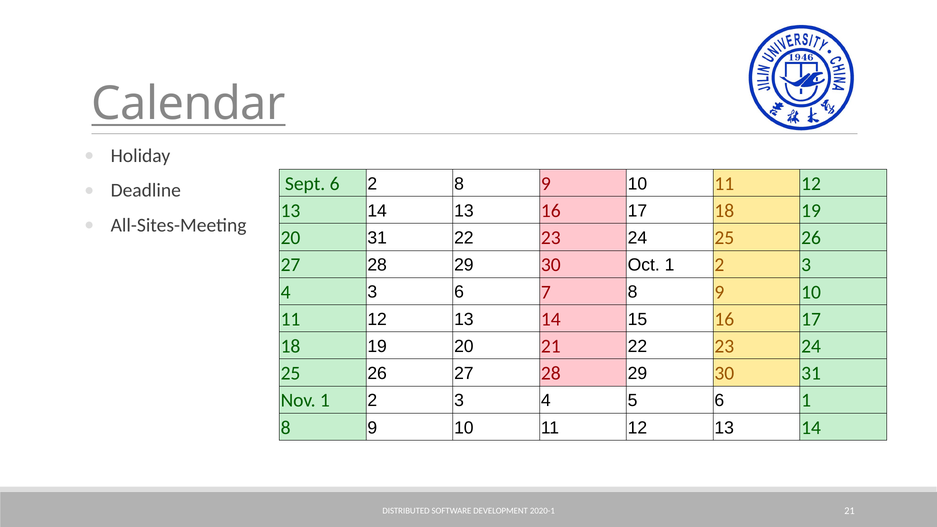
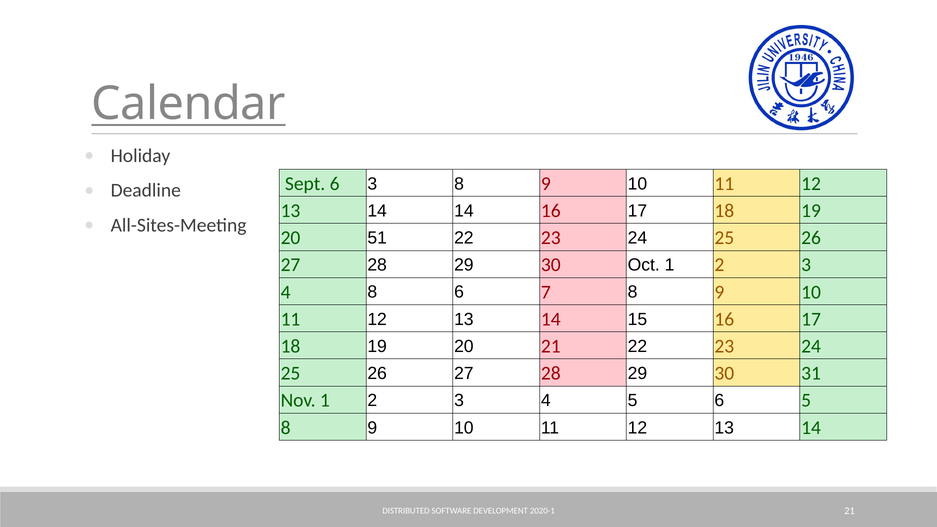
6 2: 2 -> 3 (372, 184)
14 13: 13 -> 14 (464, 211)
20 31: 31 -> 51 (377, 238)
4 3: 3 -> 8 (372, 292)
6 1: 1 -> 5 (806, 401)
